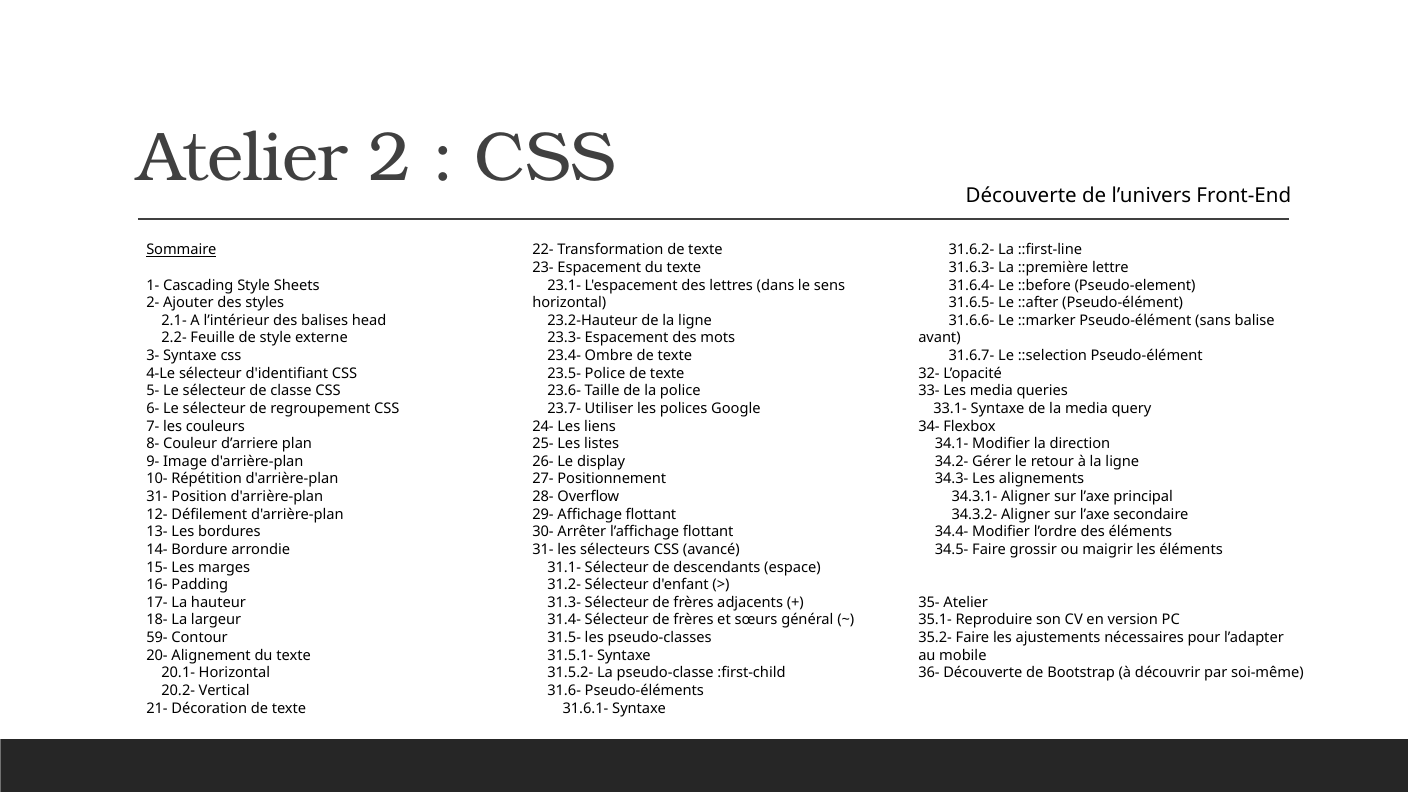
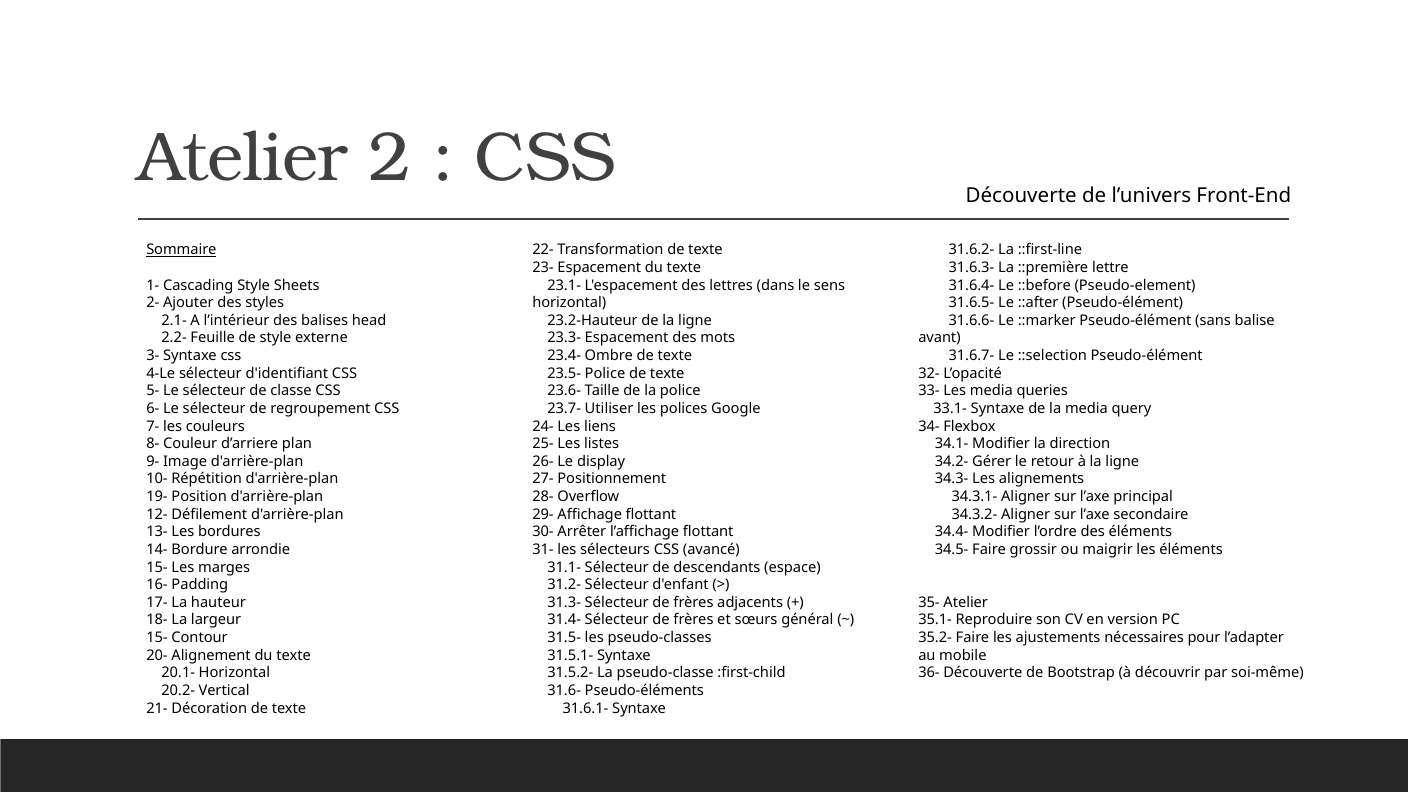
31-: 31- -> 19- (157, 497)
59-: 59- -> 15- (157, 638)
